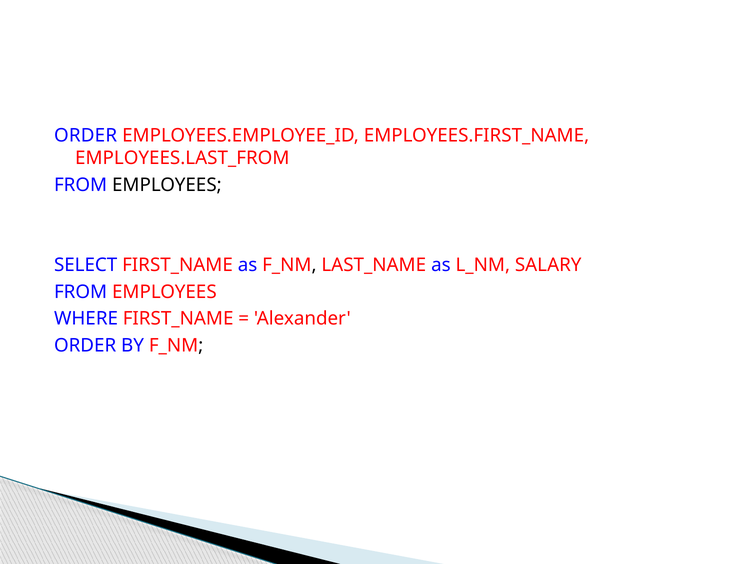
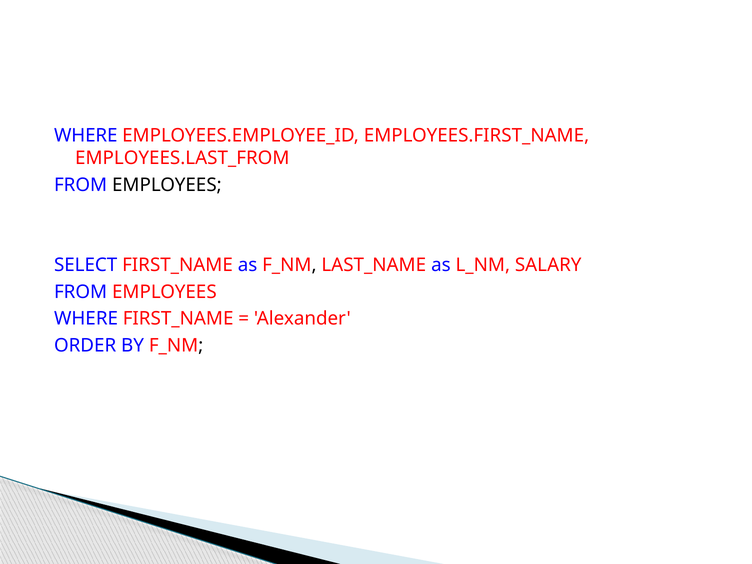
ORDER: ORDER -> WHERE (86, 136)
